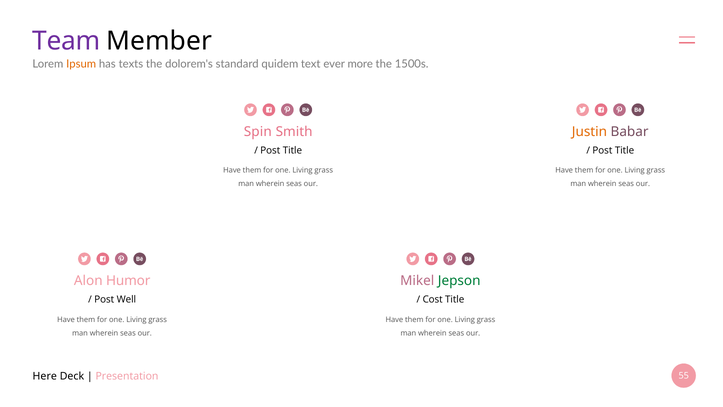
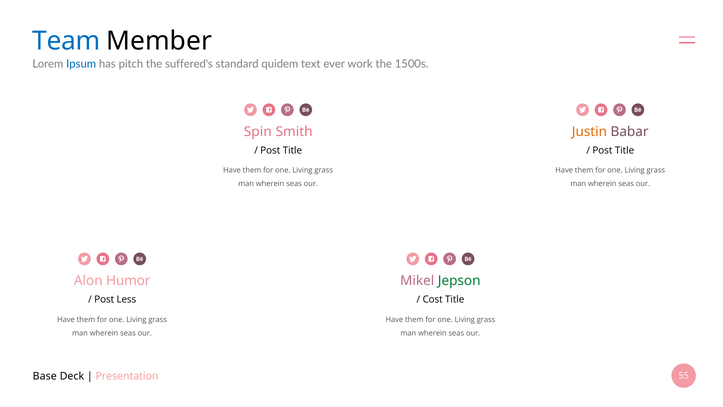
Team colour: purple -> blue (66, 41)
Ipsum colour: orange -> blue (81, 64)
texts: texts -> pitch (131, 64)
dolorem's: dolorem's -> suffered's (189, 64)
more: more -> work (360, 64)
Well: Well -> Less (126, 299)
Here: Here -> Base (45, 376)
